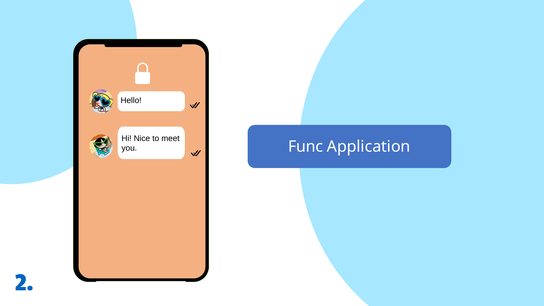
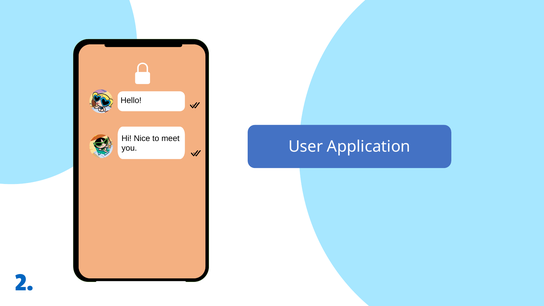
Func: Func -> User (306, 147)
